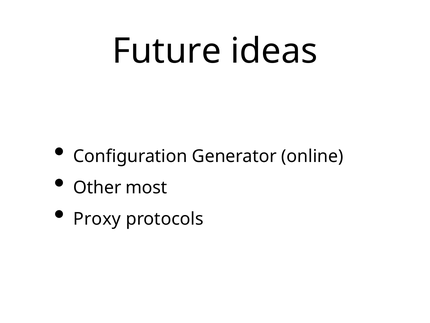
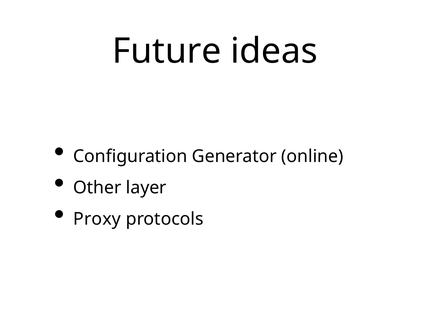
most: most -> layer (146, 187)
